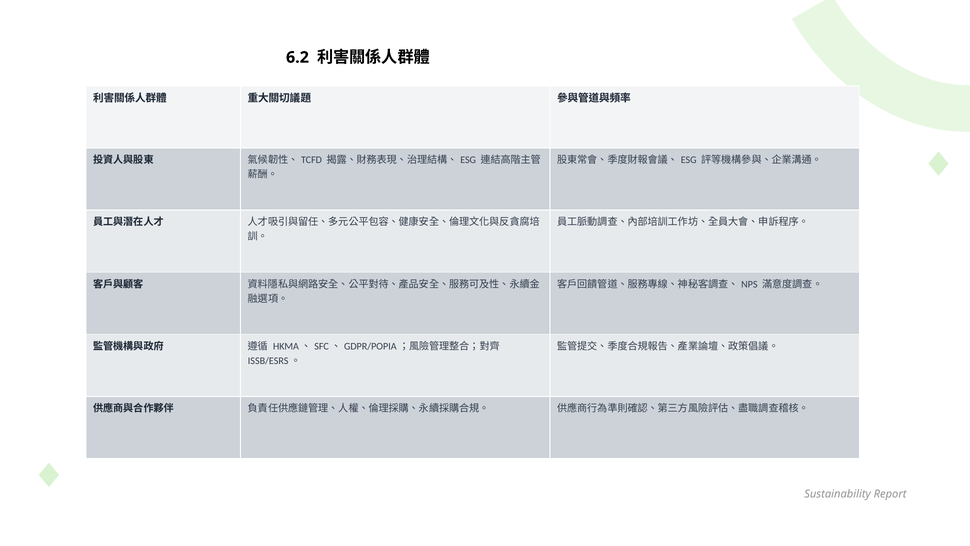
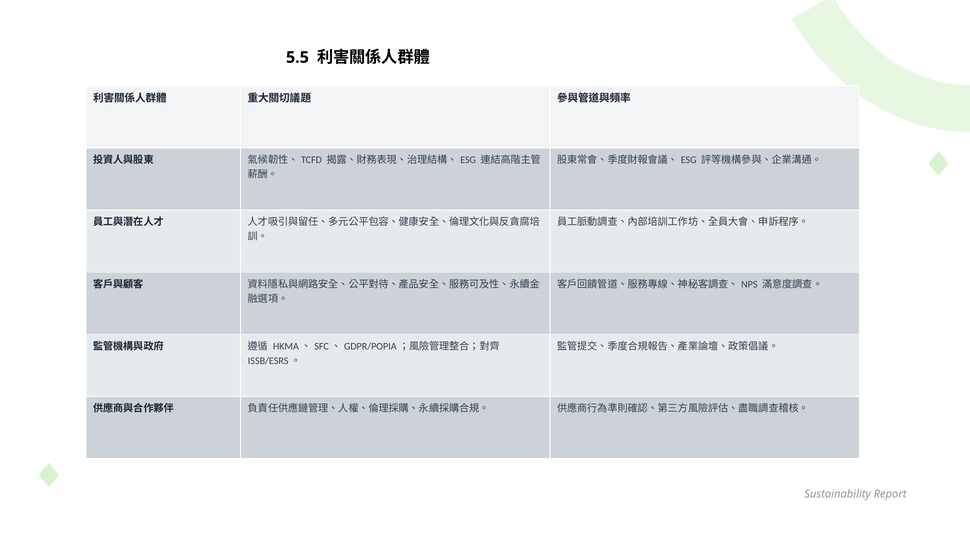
6.2: 6.2 -> 5.5 (297, 57)
